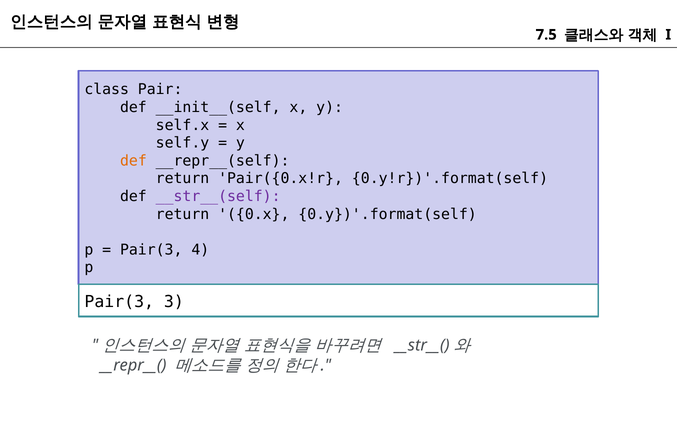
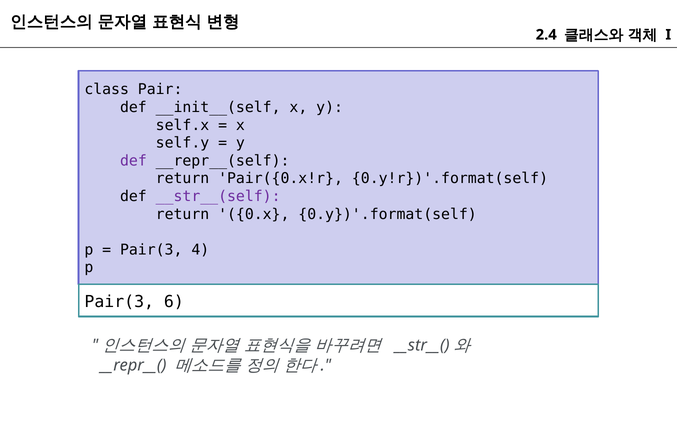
7.5: 7.5 -> 2.4 (546, 35)
def colour: orange -> purple (133, 161)
3: 3 -> 6 (174, 301)
